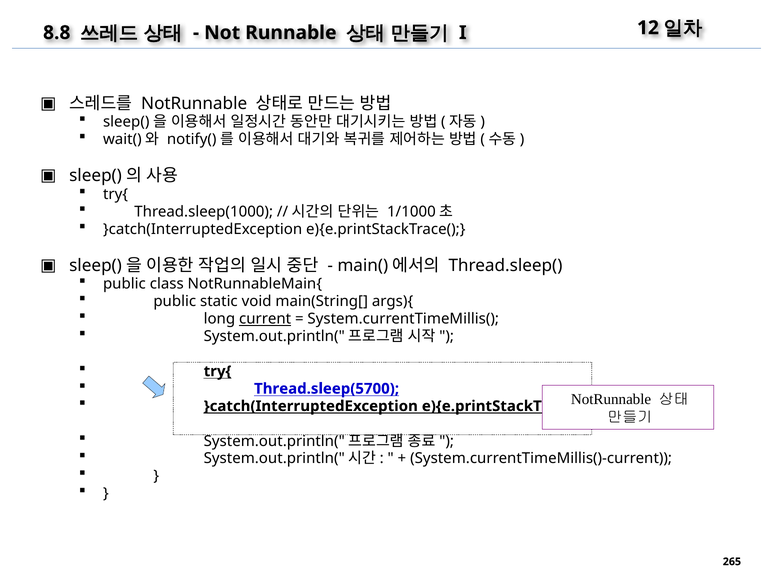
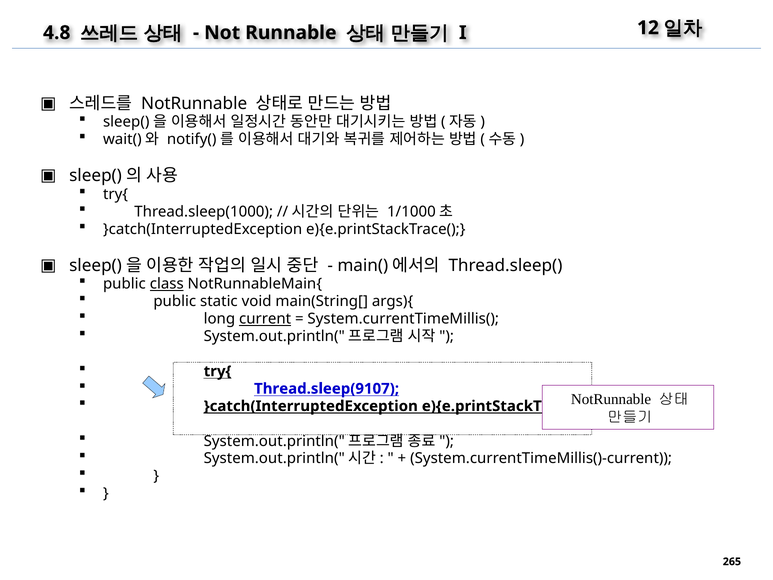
8.8: 8.8 -> 4.8 (57, 33)
class underline: none -> present (167, 284)
Thread.sleep(5700: Thread.sleep(5700 -> Thread.sleep(9107 (327, 389)
